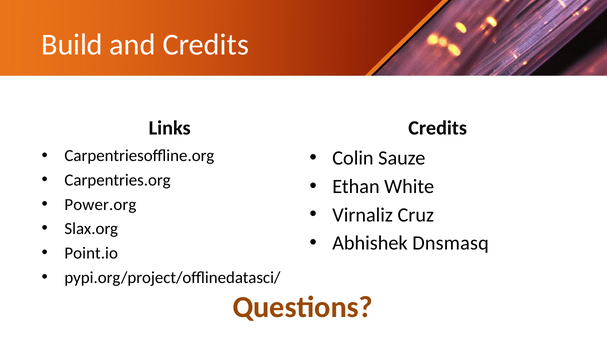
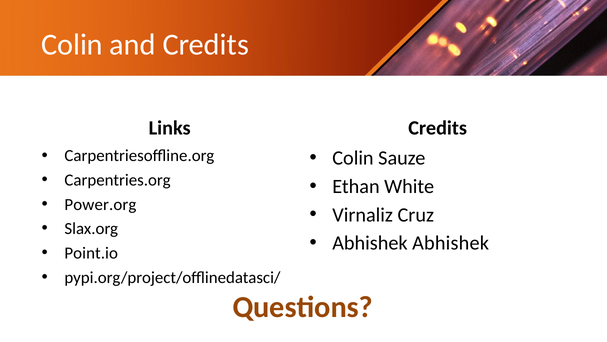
Build: Build -> Colin (72, 45)
Abhishek Dnsmasq: Dnsmasq -> Abhishek (451, 243)
